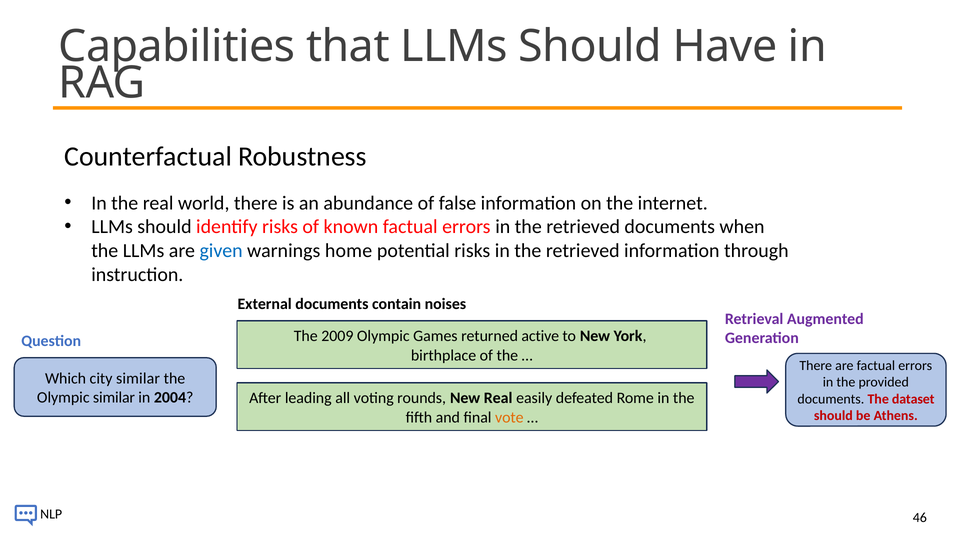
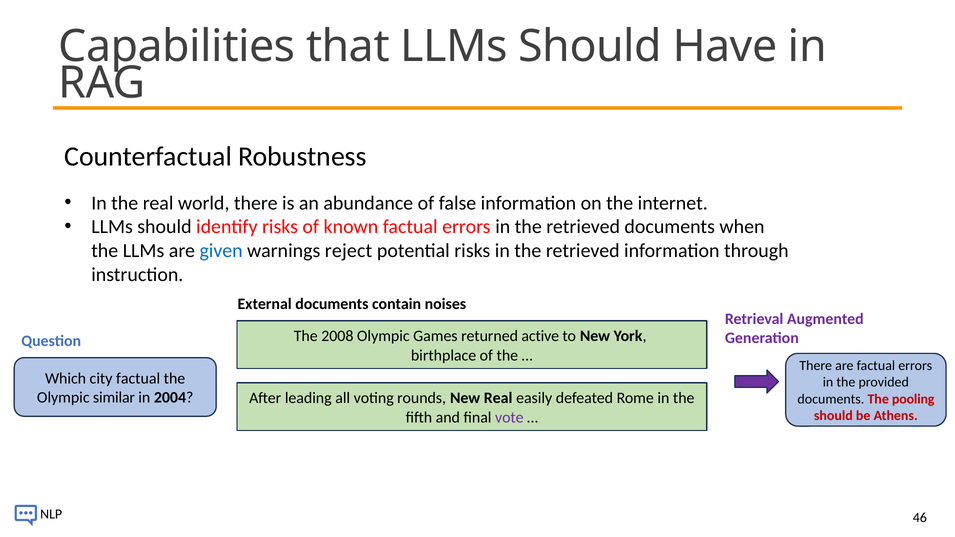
home: home -> reject (349, 251)
2009: 2009 -> 2008 (337, 336)
city similar: similar -> factual (138, 379)
dataset: dataset -> pooling (913, 399)
vote colour: orange -> purple (509, 417)
